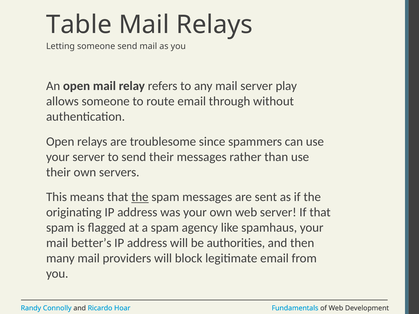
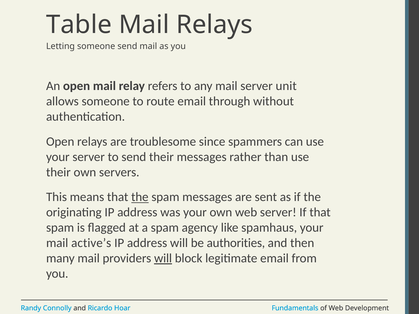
play: play -> unit (286, 86)
better’s: better’s -> active’s (91, 243)
will underline: none -> present (163, 259)
